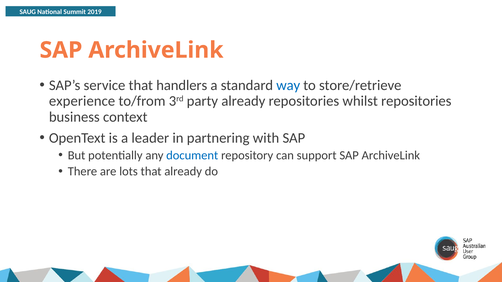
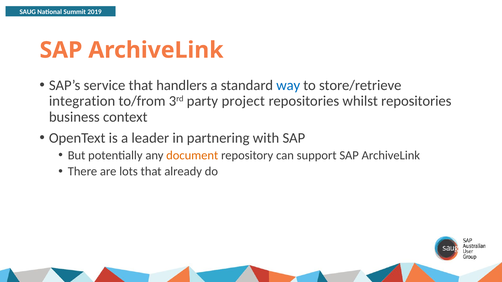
experience: experience -> integration (82, 101)
party already: already -> project (243, 101)
document colour: blue -> orange (192, 155)
